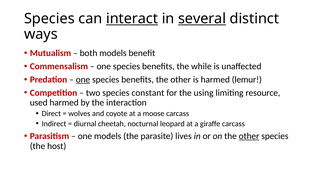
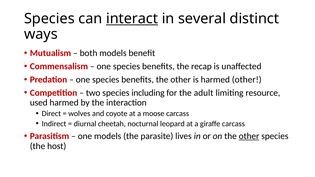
several underline: present -> none (202, 19)
while: while -> recap (201, 66)
one underline: present -> none (83, 80)
harmed lemur: lemur -> other (247, 80)
constant: constant -> including (148, 93)
using: using -> adult (204, 93)
